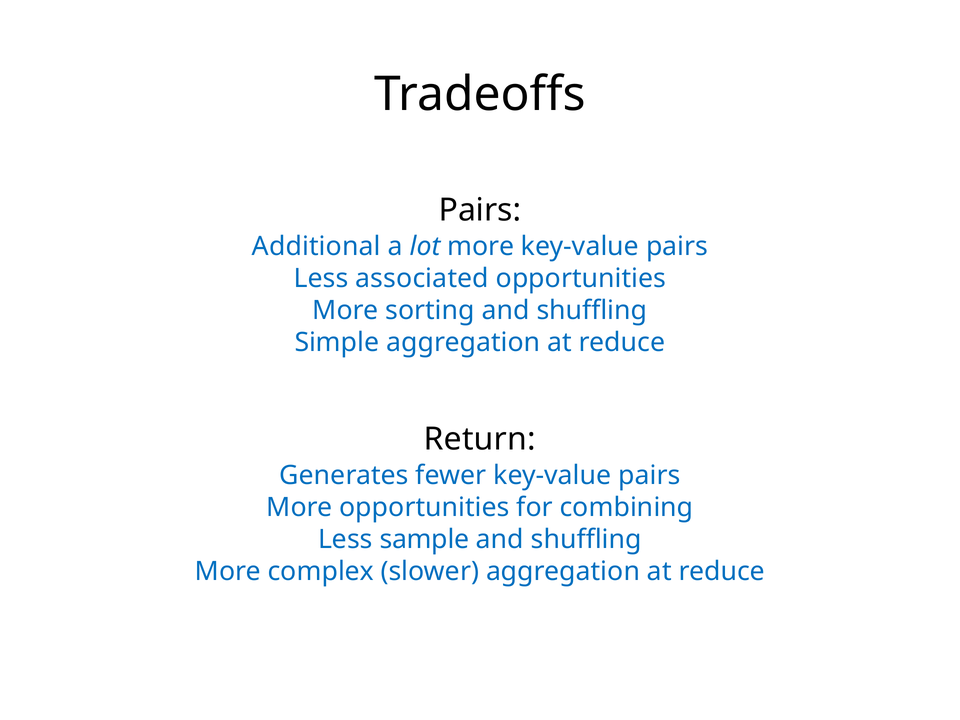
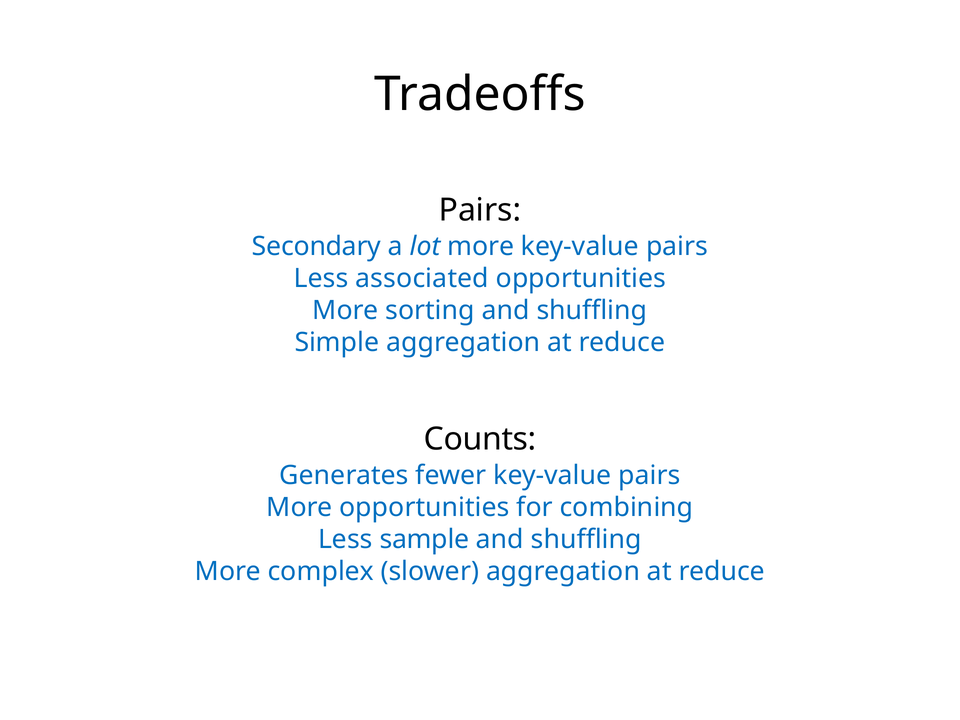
Additional: Additional -> Secondary (316, 247)
Return: Return -> Counts (480, 439)
